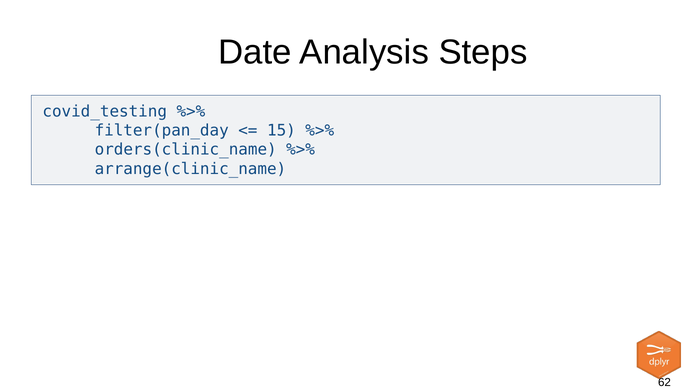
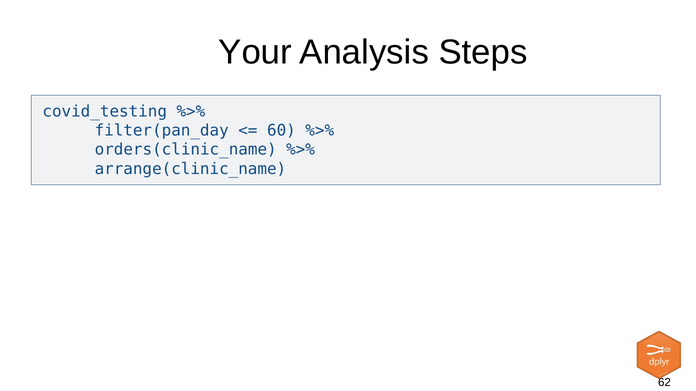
Date: Date -> Your (255, 52)
15: 15 -> 60 (281, 131)
